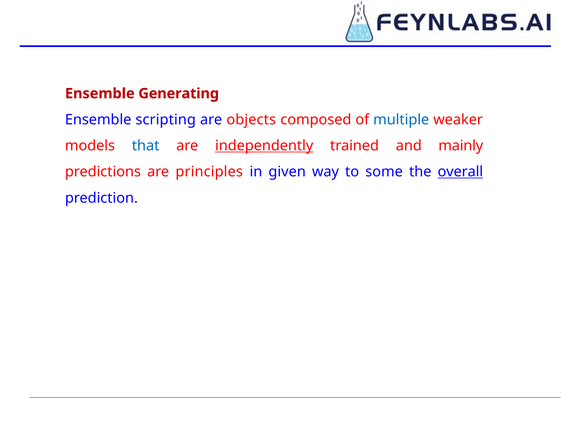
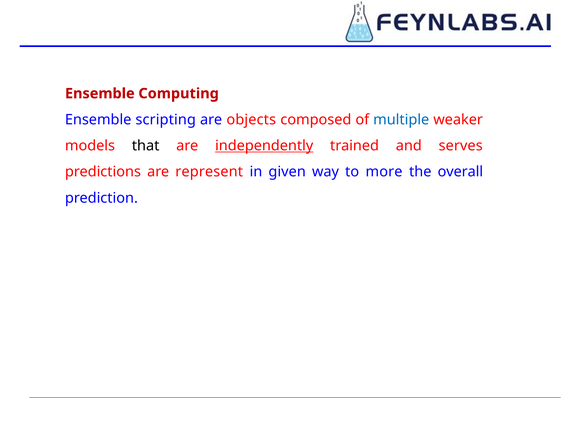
Generating: Generating -> Computing (179, 94)
that colour: blue -> black (146, 146)
mainly: mainly -> serves (461, 146)
principles: principles -> represent (209, 172)
some: some -> more (384, 172)
overall underline: present -> none (460, 172)
